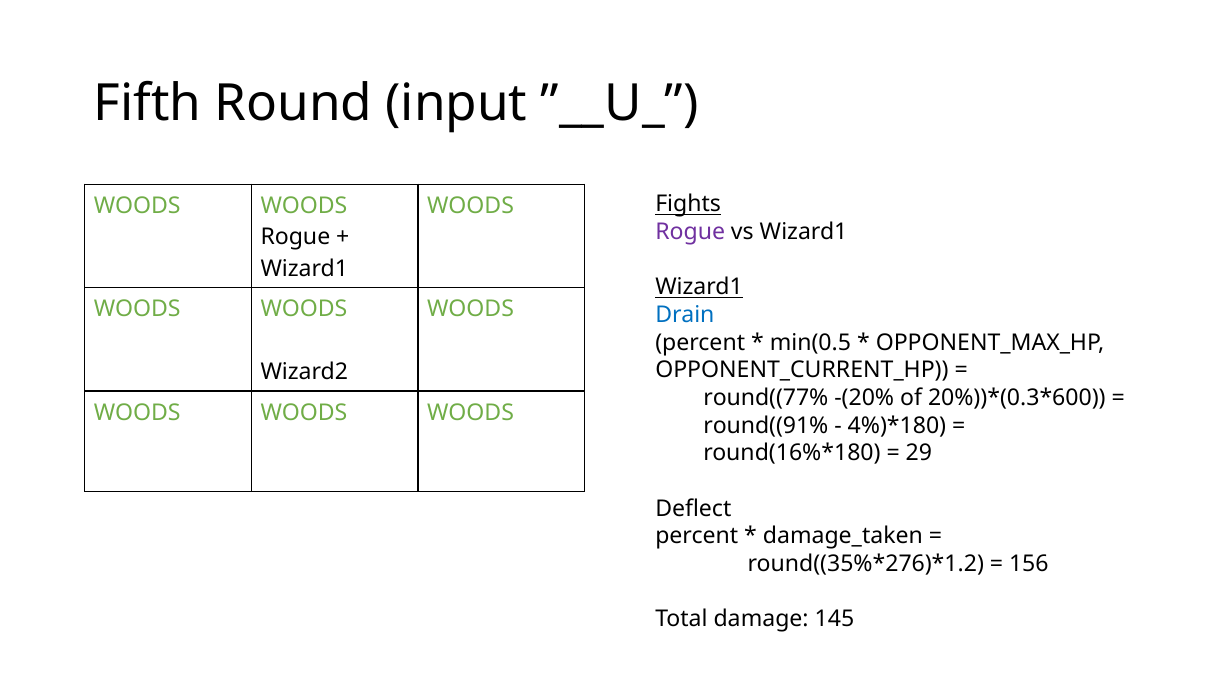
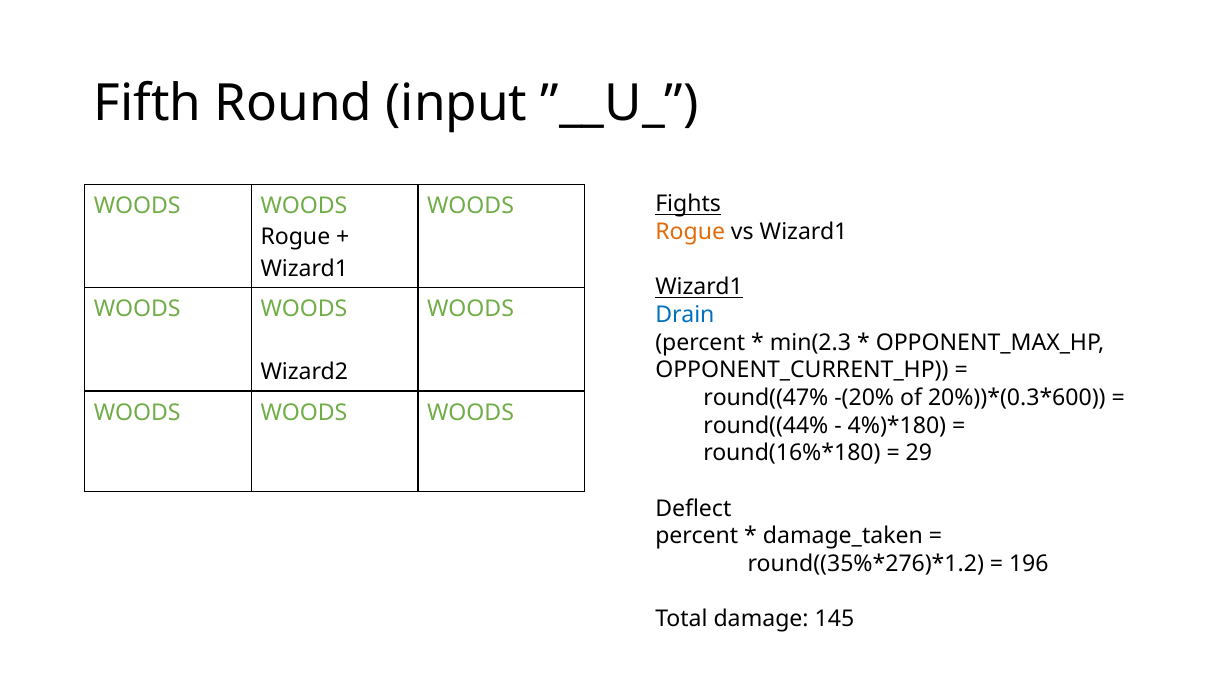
Rogue colour: purple -> orange (690, 232)
min(0.5: min(0.5 -> min(2.3 (810, 343)
round((77%: round((77% -> round((47% (766, 398)
round((91%: round((91% -> round((44% (766, 426)
156: 156 -> 196 (1029, 564)
